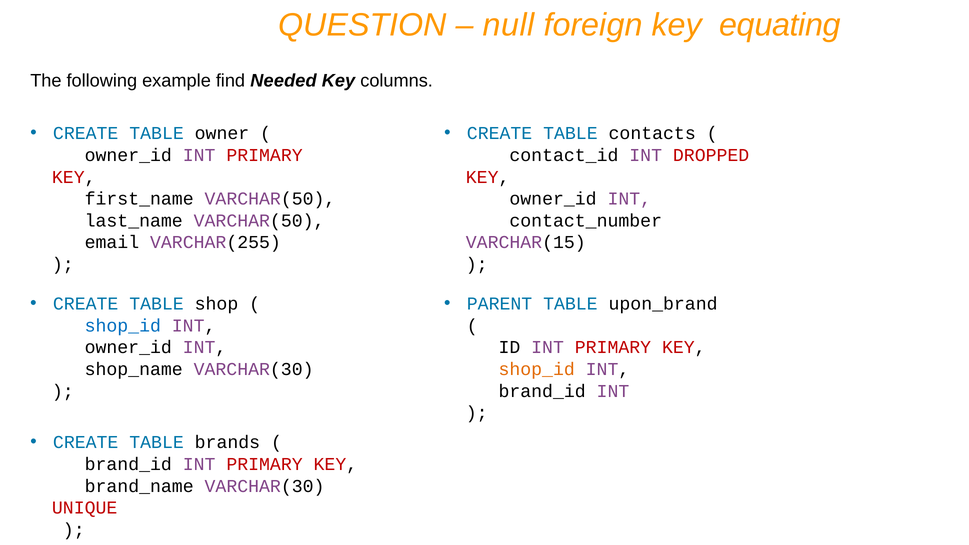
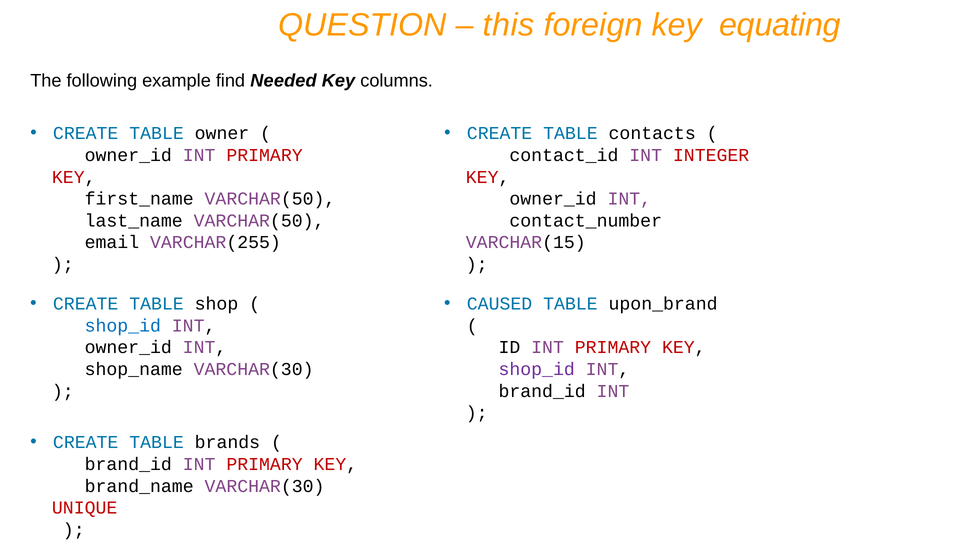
null: null -> this (509, 25)
DROPPED: DROPPED -> INTEGER (711, 155)
PARENT: PARENT -> CAUSED (500, 304)
shop_id colour: orange -> purple (537, 369)
